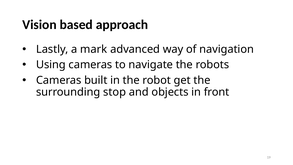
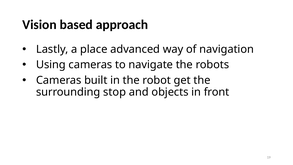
mark: mark -> place (94, 49)
